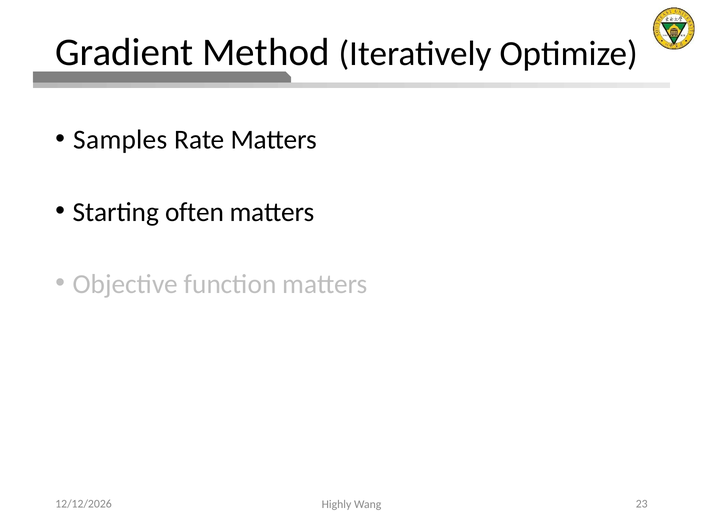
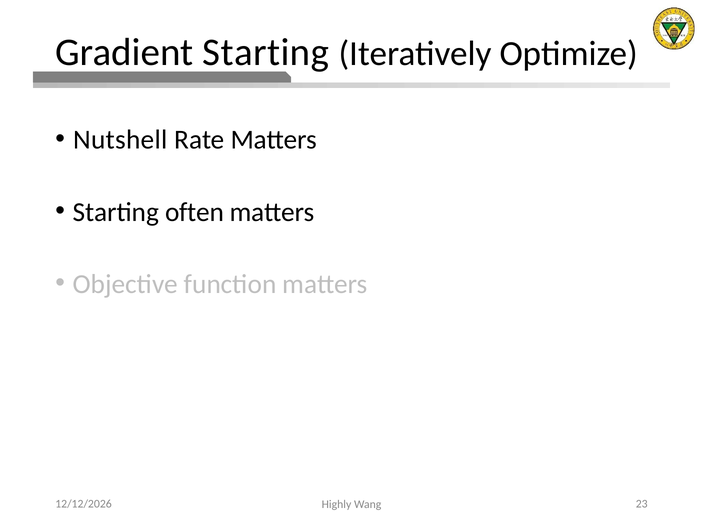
Gradient Method: Method -> Starting (266, 52)
Samples: Samples -> Nutshell (120, 140)
